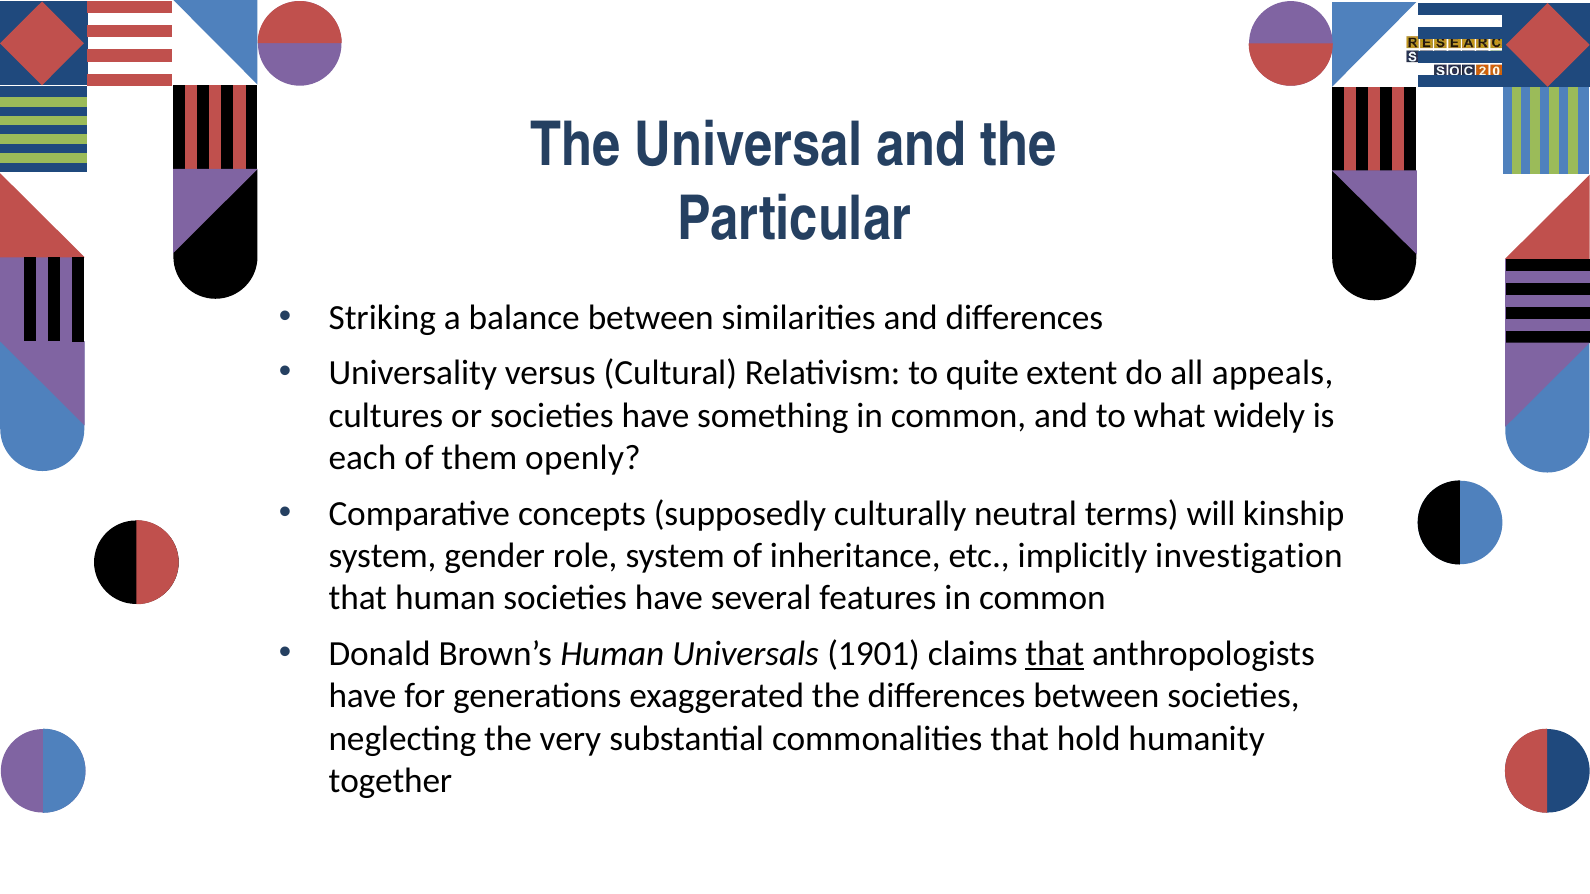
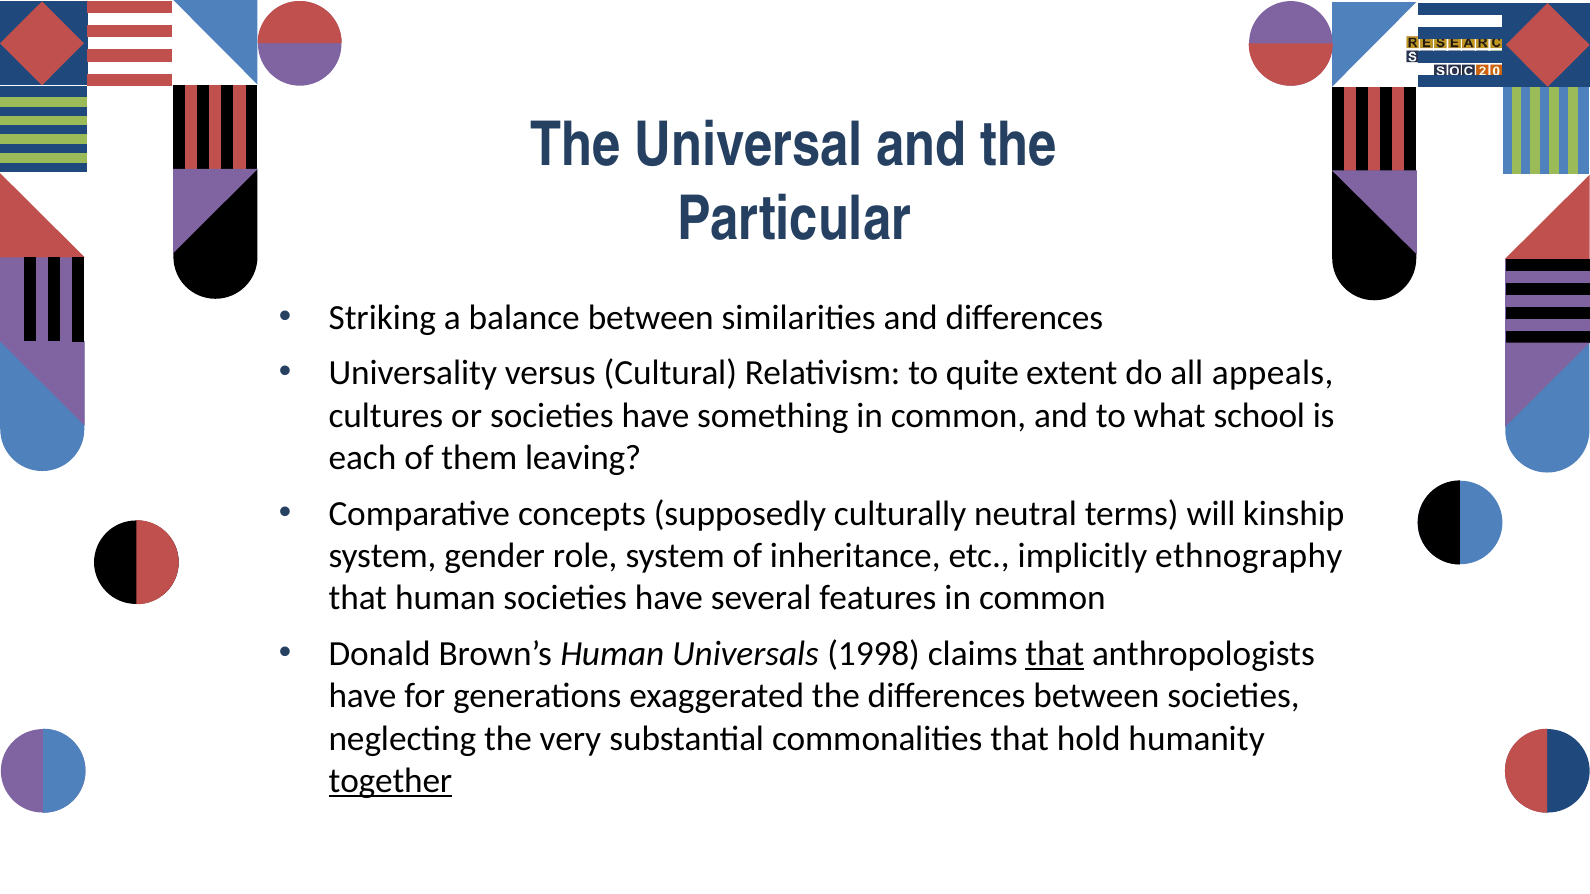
widely: widely -> school (1259, 416)
openly: openly -> leaving (583, 458)
investigation: investigation -> ethnography (1249, 556)
1901: 1901 -> 1998 (874, 654)
together underline: none -> present (390, 781)
